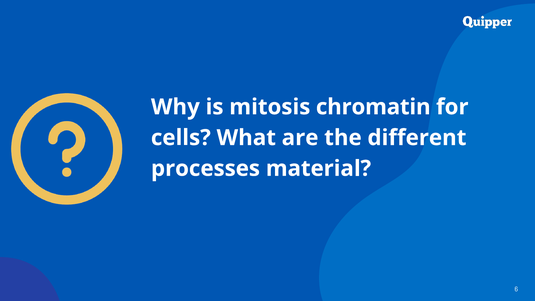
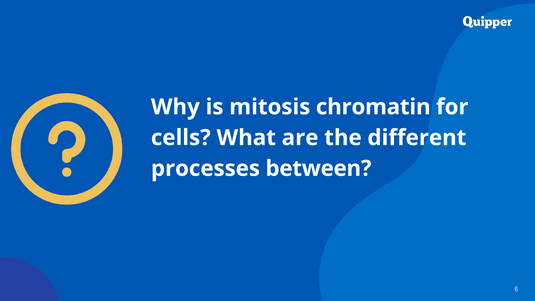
material: material -> between (319, 168)
